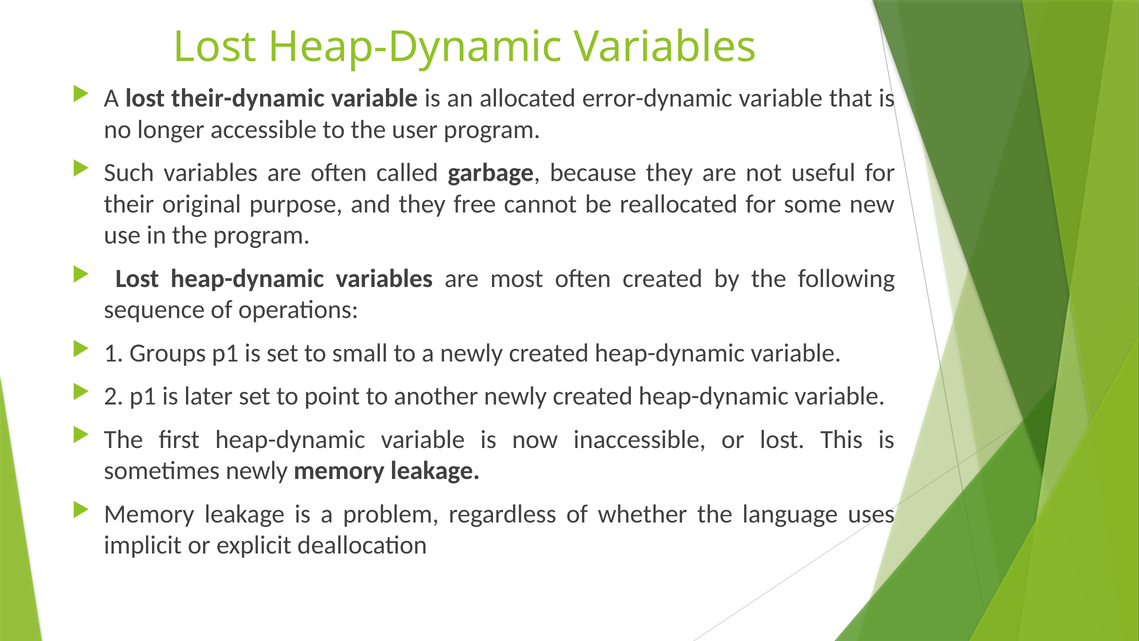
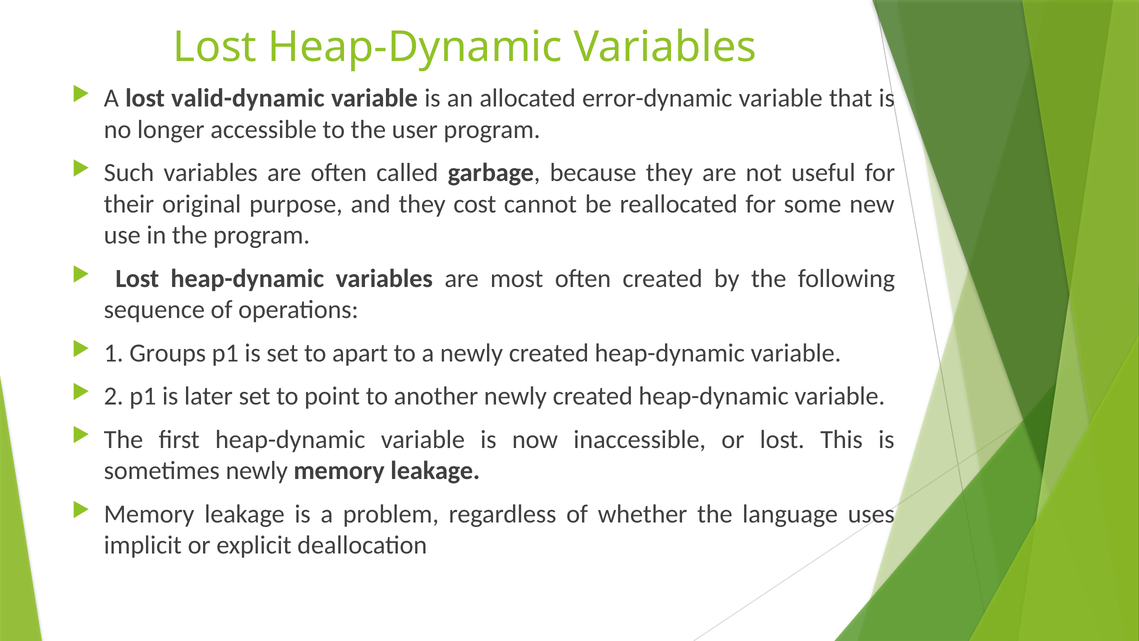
their-dynamic: their-dynamic -> valid-dynamic (248, 98)
free: free -> cost (475, 204)
small: small -> apart (360, 353)
